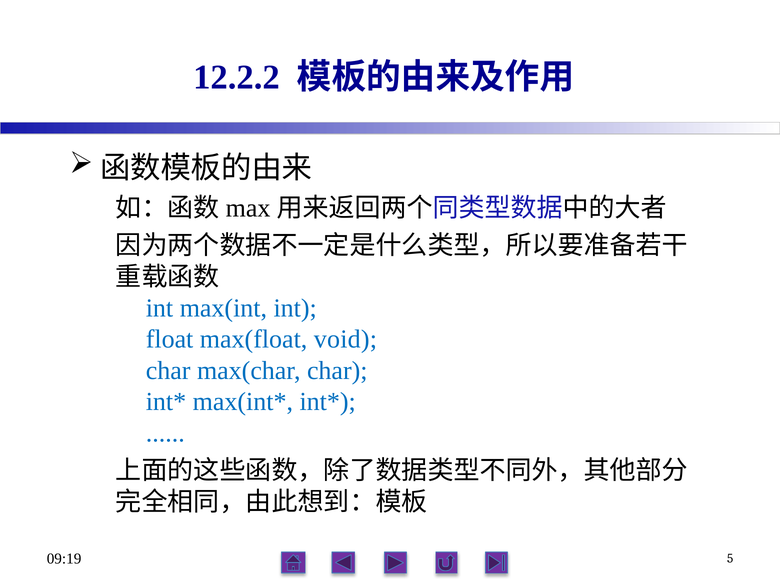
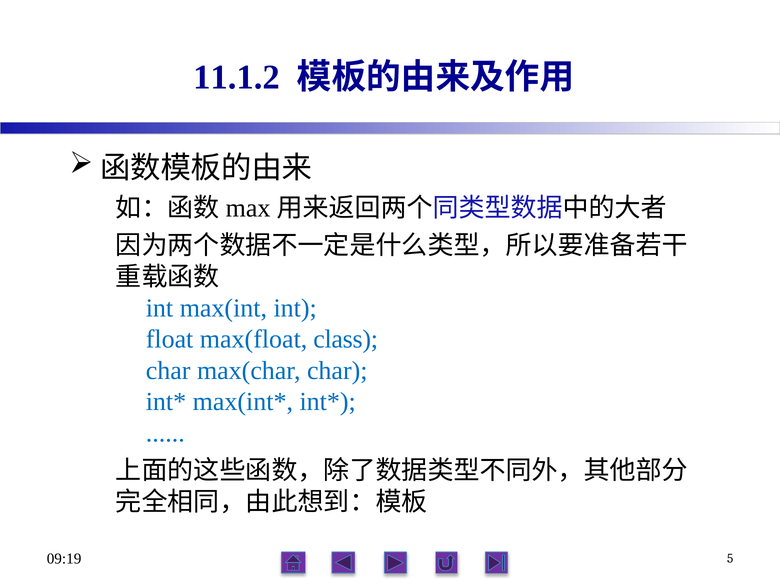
12.2.2: 12.2.2 -> 11.1.2 (236, 78)
void: void -> class (346, 339)
